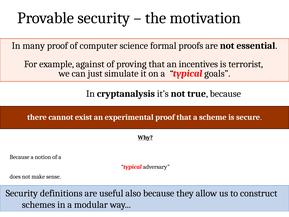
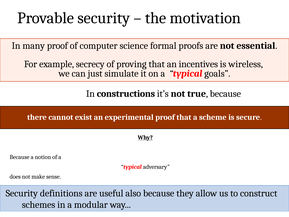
against: against -> secrecy (90, 64)
terrorist: terrorist -> wireless (246, 64)
cryptanalysis: cryptanalysis -> constructions (126, 94)
